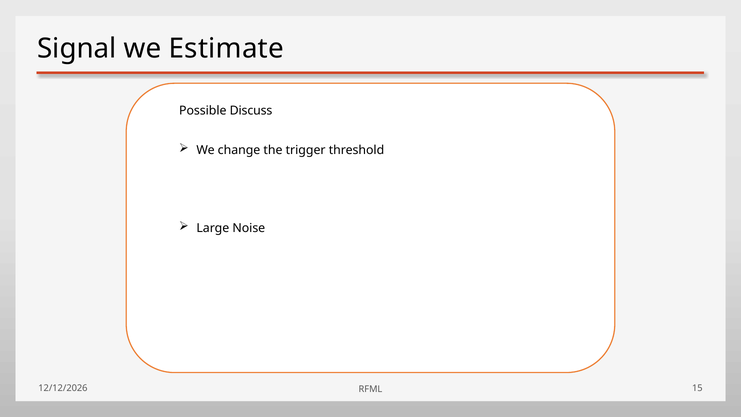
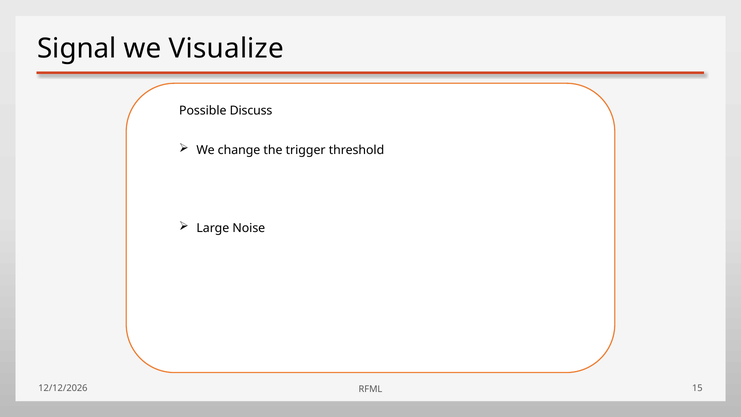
Estimate: Estimate -> Visualize (226, 49)
